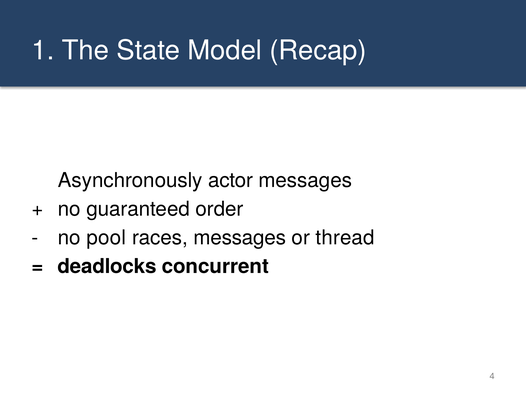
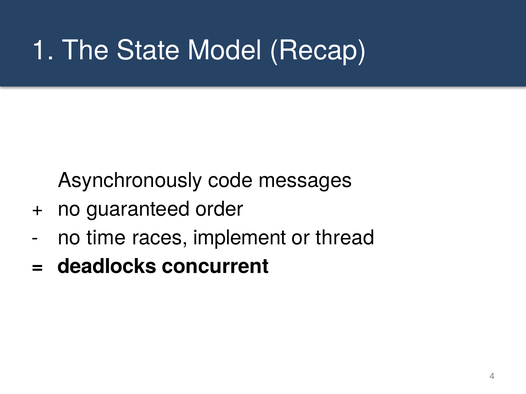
actor: actor -> code (231, 180)
pool: pool -> time (106, 238)
races messages: messages -> implement (240, 238)
